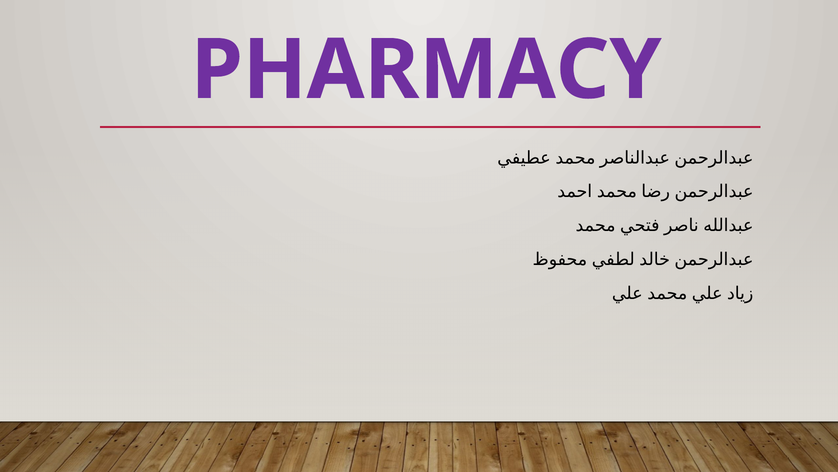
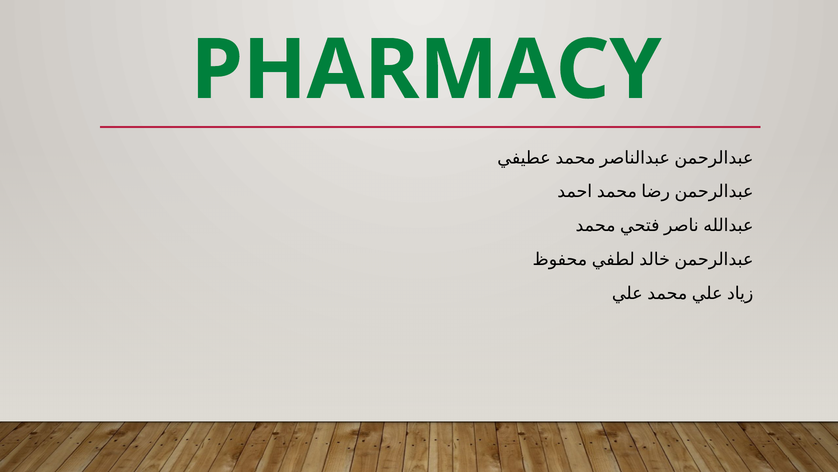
PHARMACY colour: purple -> green (426, 70)
